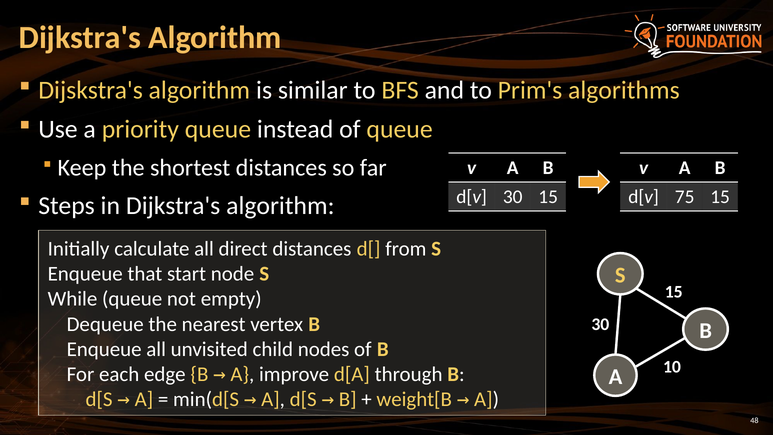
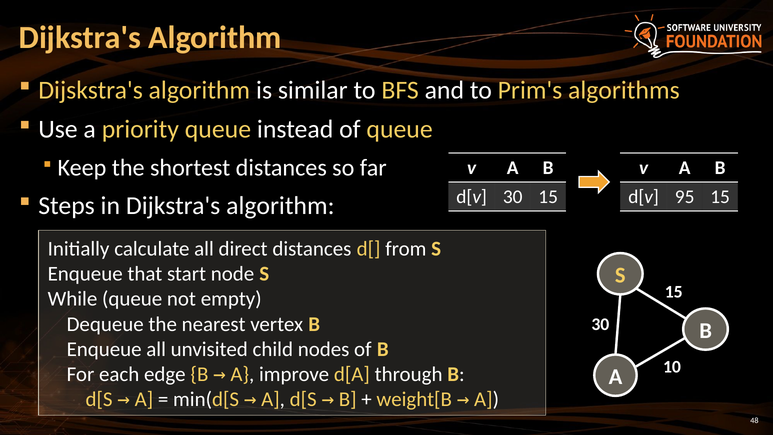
75: 75 -> 95 (685, 197)
